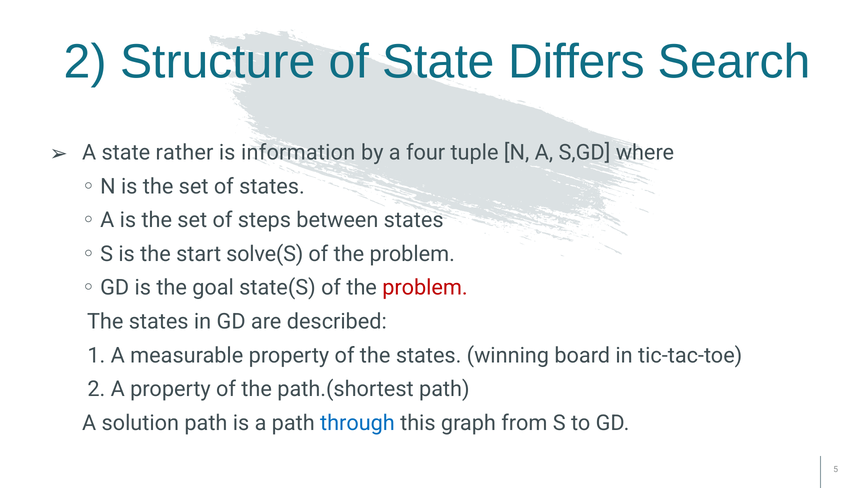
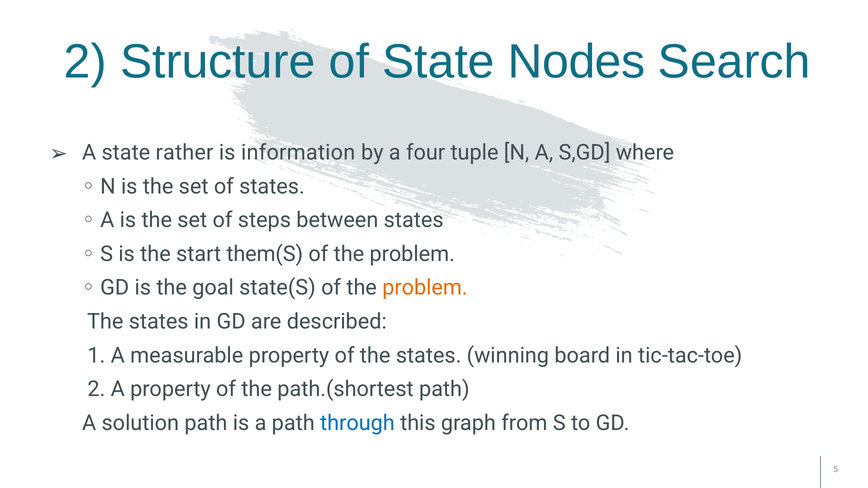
Differs: Differs -> Nodes (577, 62)
solve(S: solve(S -> them(S (265, 254)
problem colour: red -> orange (425, 288)
